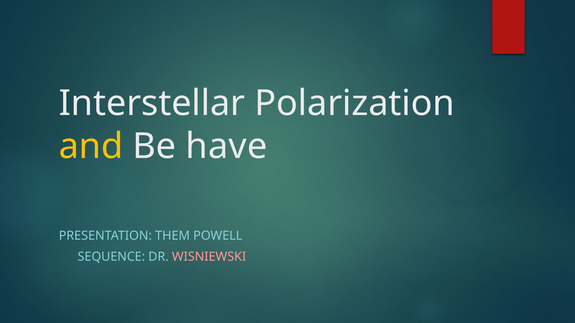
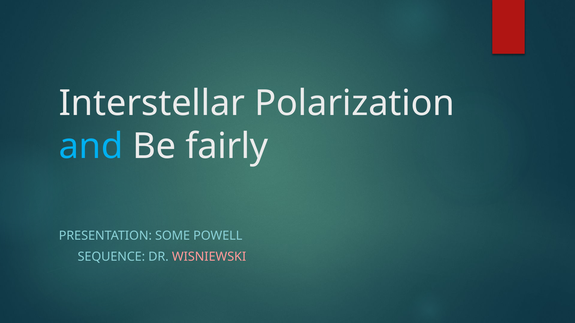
and colour: yellow -> light blue (91, 146)
have: have -> fairly (227, 146)
THEM: THEM -> SOME (173, 236)
